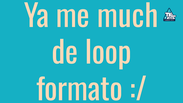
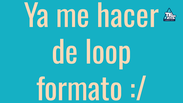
much: much -> hacer (128, 17)
